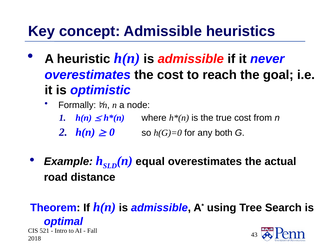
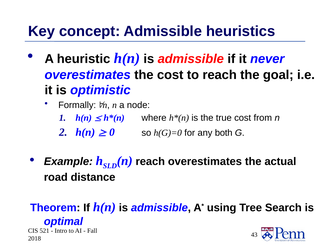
n equal: equal -> reach (150, 161)
